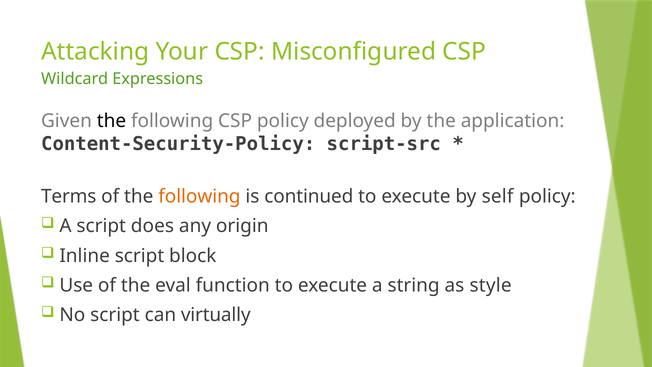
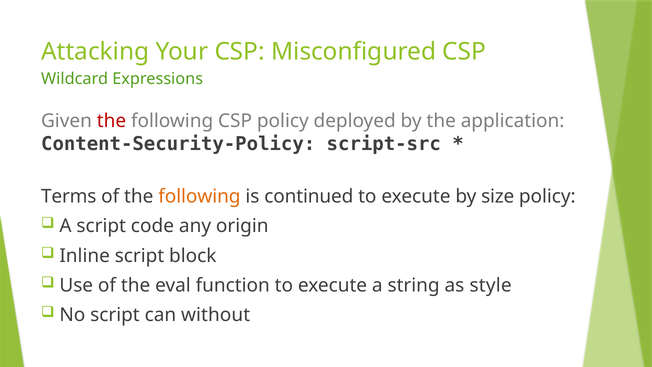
the colour: black -> red (111, 121)
self: self -> size (498, 196)
does: does -> code (152, 226)
virtually: virtually -> without (216, 315)
